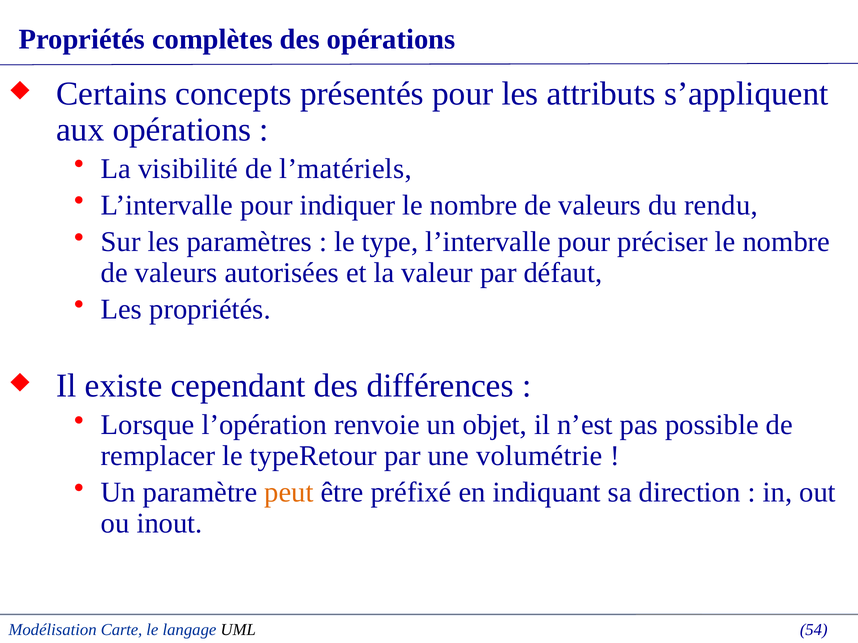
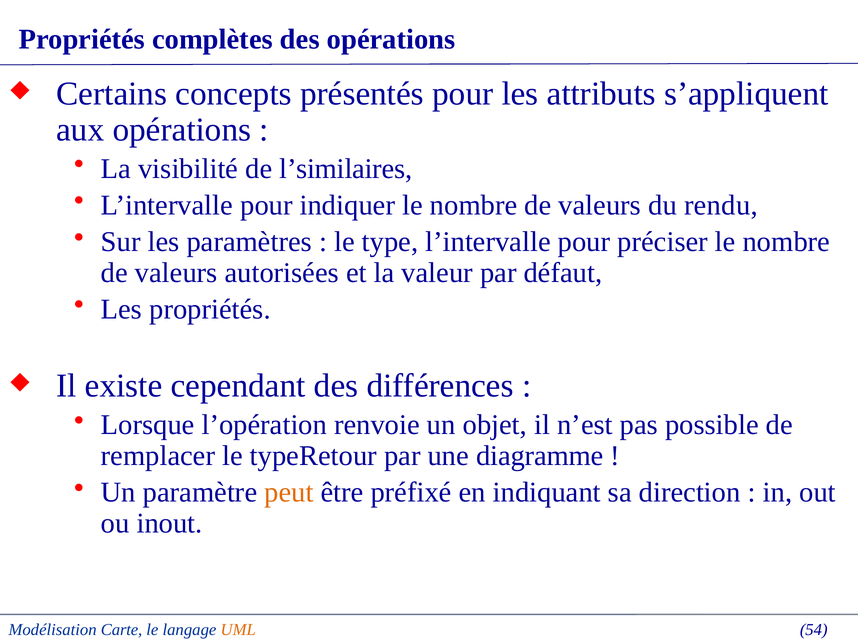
l’matériels: l’matériels -> l’similaires (346, 169)
volumétrie: volumétrie -> diagramme (540, 456)
UML colour: black -> orange (238, 630)
